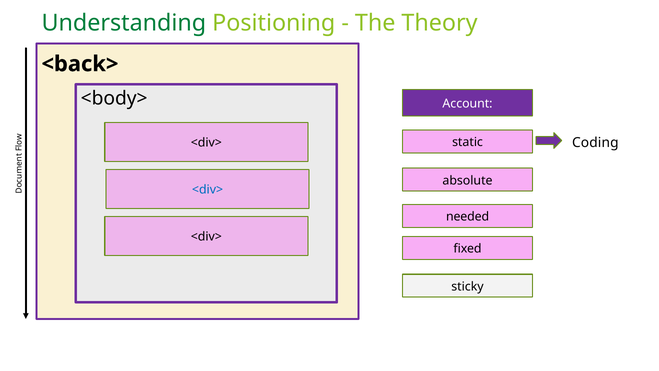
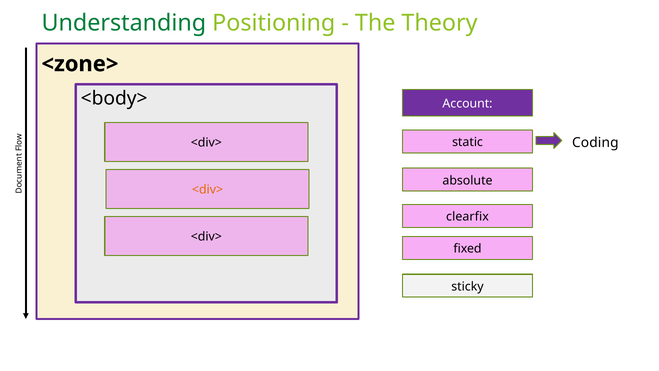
<back>: <back> -> <zone> (80, 64)
<div> colour: blue -> orange (208, 190)
needed: needed -> clearfix (467, 217)
